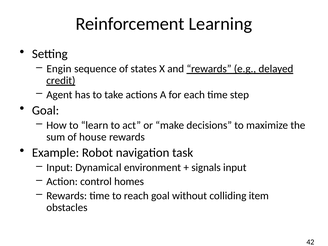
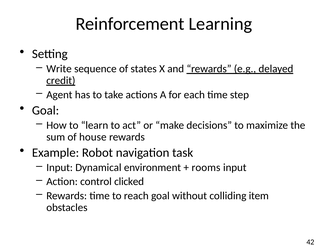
Engin: Engin -> Write (59, 69)
signals: signals -> rooms (206, 167)
homes: homes -> clicked (129, 182)
